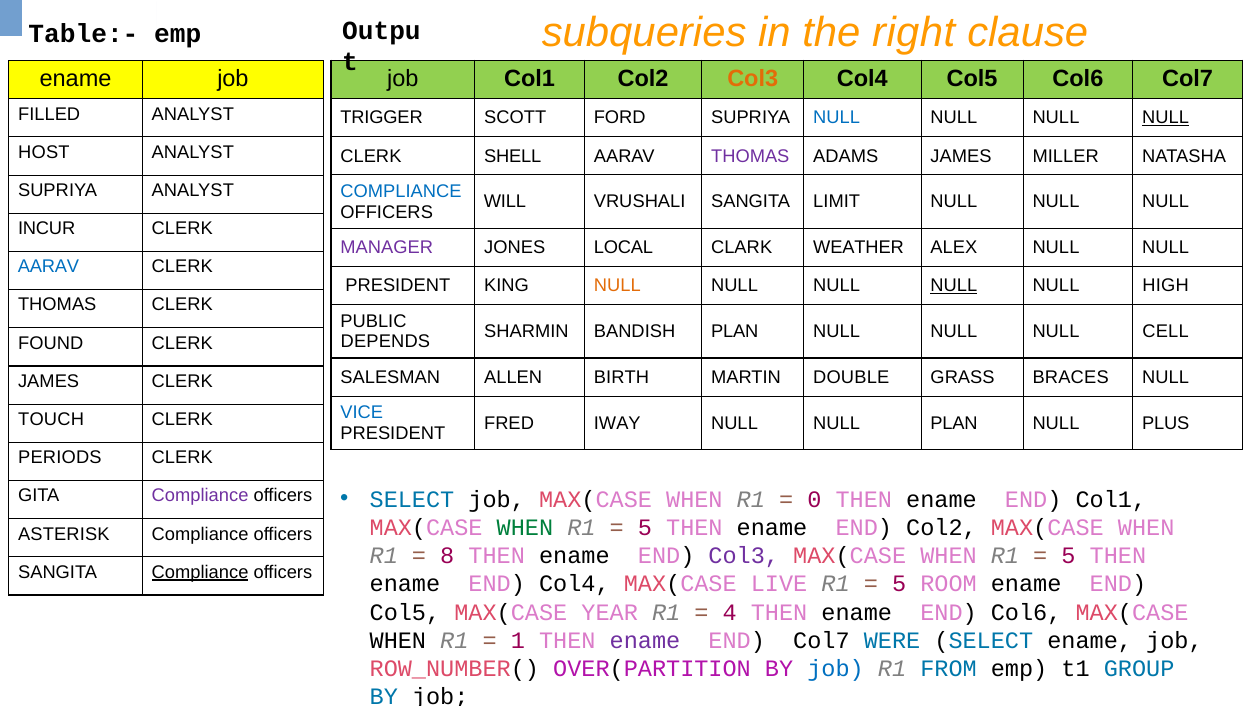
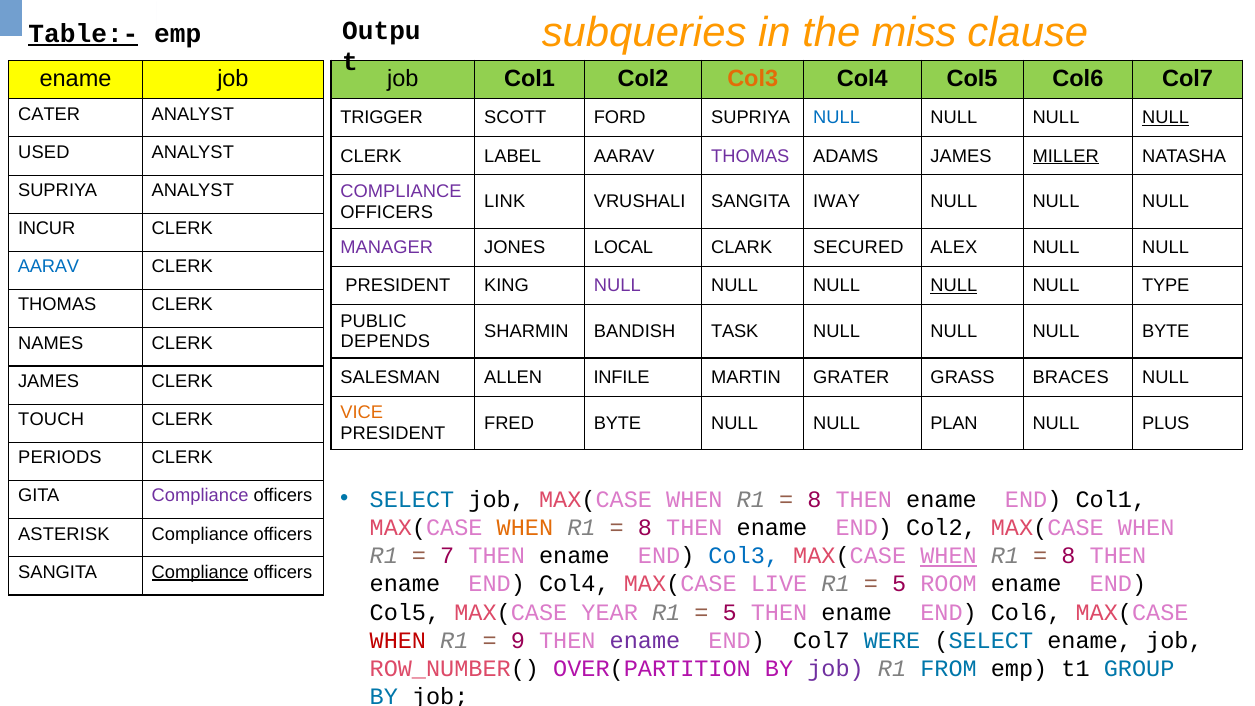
right: right -> miss (914, 33)
Table:- underline: none -> present (83, 34)
FILLED: FILLED -> CATER (49, 114)
HOST: HOST -> USED (44, 152)
SHELL: SHELL -> LABEL (513, 156)
MILLER underline: none -> present (1066, 156)
COMPLIANCE colour: blue -> purple (401, 192)
WILL: WILL -> LINK (505, 202)
LIMIT: LIMIT -> IWAY (837, 202)
WEATHER: WEATHER -> SECURED (858, 248)
NULL colour: orange -> purple (617, 286)
HIGH: HIGH -> TYPE (1166, 286)
BANDISH PLAN: PLAN -> TASK (735, 332)
NULL CELL: CELL -> BYTE (1166, 332)
FOUND: FOUND -> NAMES (51, 343)
BIRTH: BIRTH -> INFILE (622, 377)
DOUBLE: DOUBLE -> GRATER (851, 377)
VICE colour: blue -> orange (362, 413)
FRED IWAY: IWAY -> BYTE (617, 423)
0: 0 -> 8 (814, 499)
WHEN colour: green -> orange (525, 528)
5: 5 -> 8 (645, 528)
8: 8 -> 7 (447, 556)
Col3 colour: purple -> blue (744, 556)
WHEN underline: none -> present (949, 556)
5: 5 -> 8 (1069, 556)
4: 4 -> 5 (730, 612)
WHEN colour: black -> red (398, 641)
1: 1 -> 9 (518, 641)
job colour: blue -> purple (836, 669)
